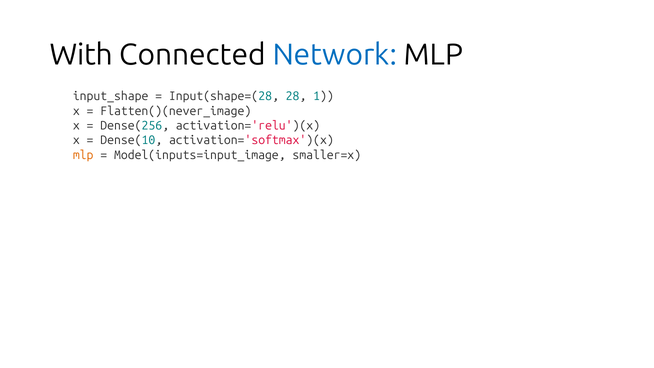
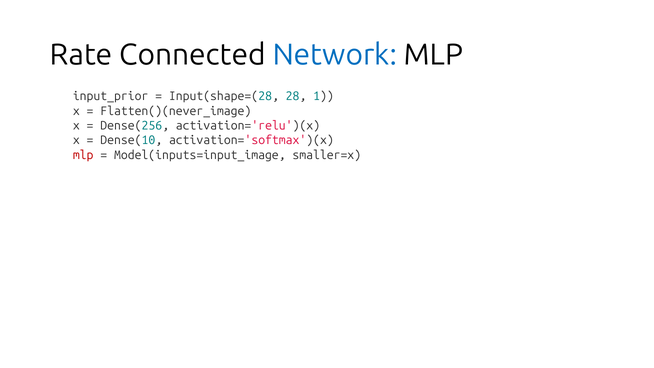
With: With -> Rate (81, 55)
input_shape: input_shape -> input_prior (111, 96)
mlp colour: orange -> red (83, 155)
